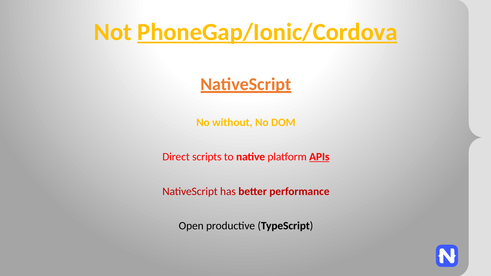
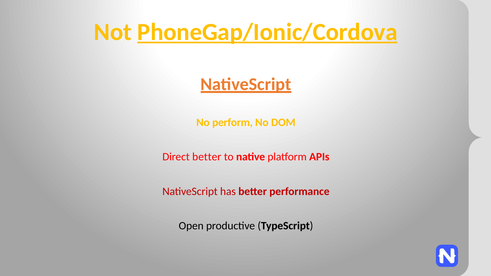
without: without -> perform (232, 123)
Direct scripts: scripts -> better (207, 157)
APIs underline: present -> none (319, 157)
